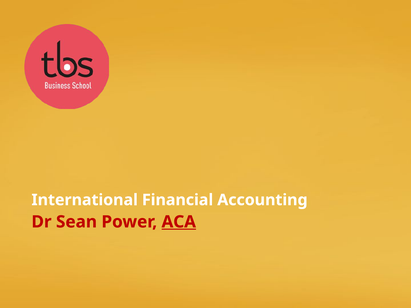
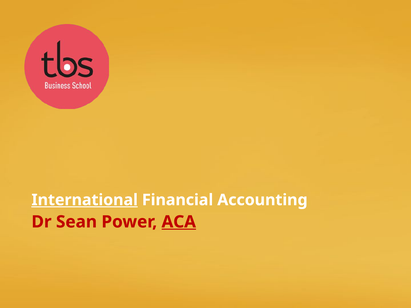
International underline: none -> present (85, 200)
